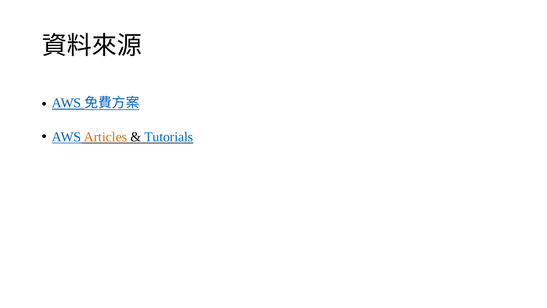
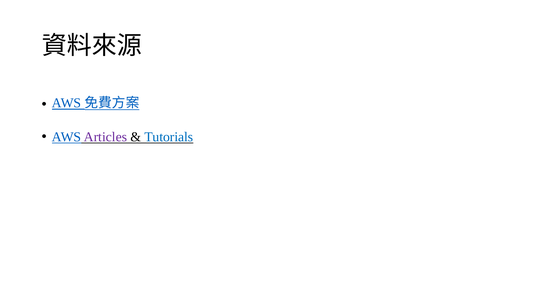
Articles colour: orange -> purple (105, 137)
